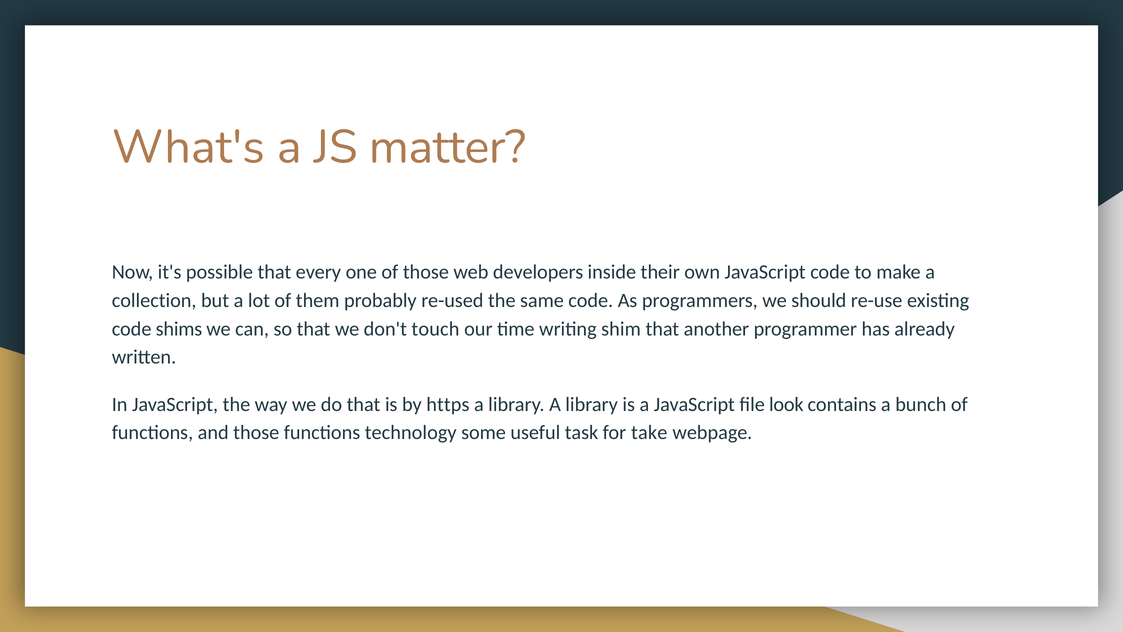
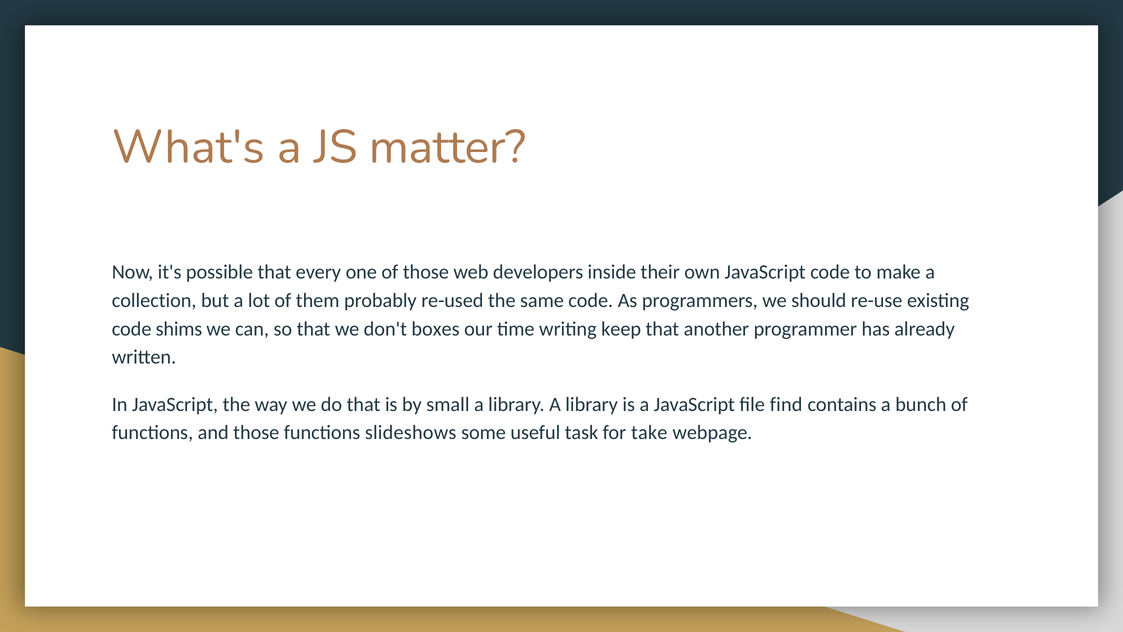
touch: touch -> boxes (436, 329)
shim: shim -> keep (621, 329)
https: https -> small (448, 404)
look: look -> find (786, 404)
technology: technology -> slideshows (411, 433)
